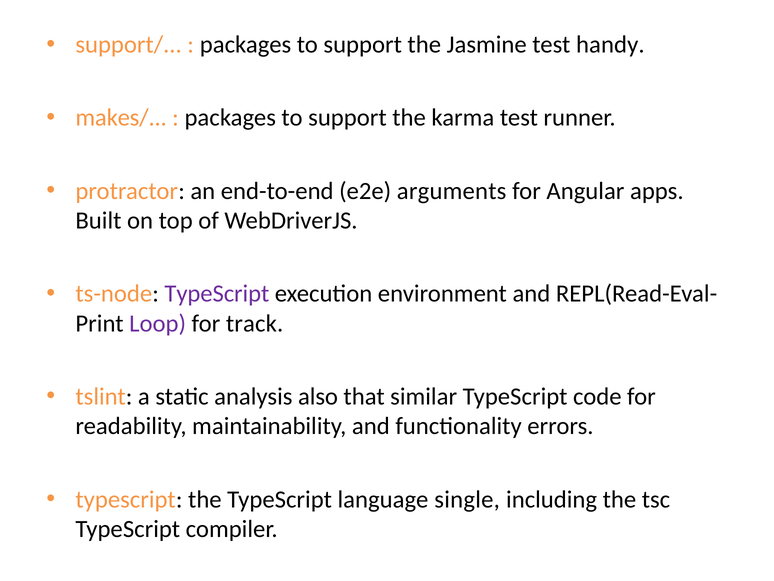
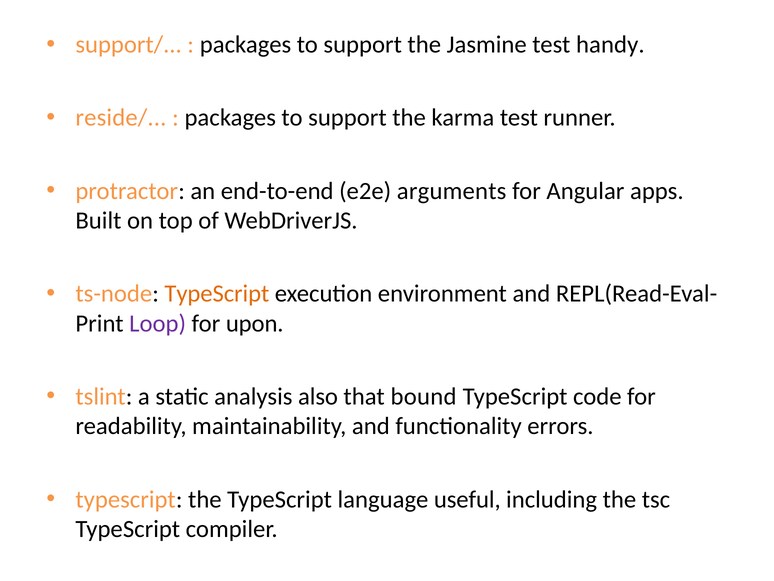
makes/: makes/ -> reside/ (121, 118)
TypeScript colour: purple -> orange (217, 293)
track: track -> upon (255, 323)
similar: similar -> bound (424, 396)
single: single -> useful (467, 499)
